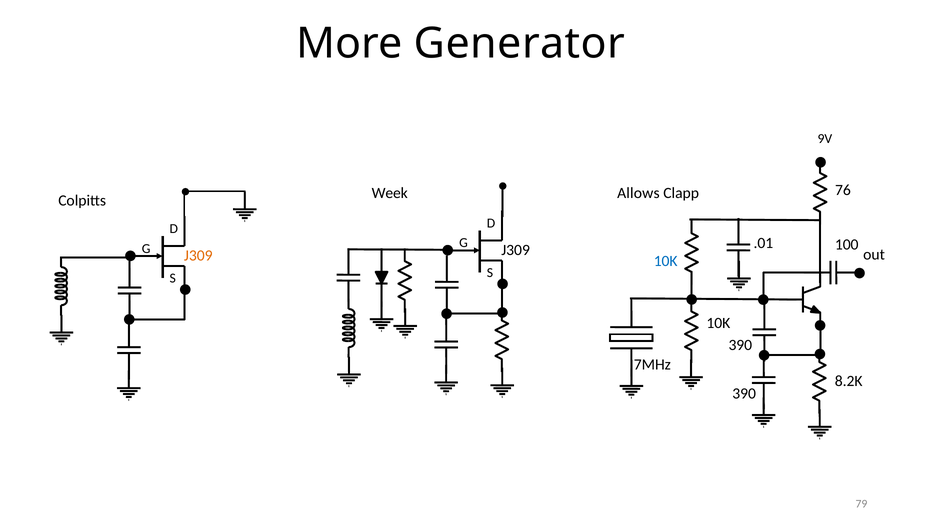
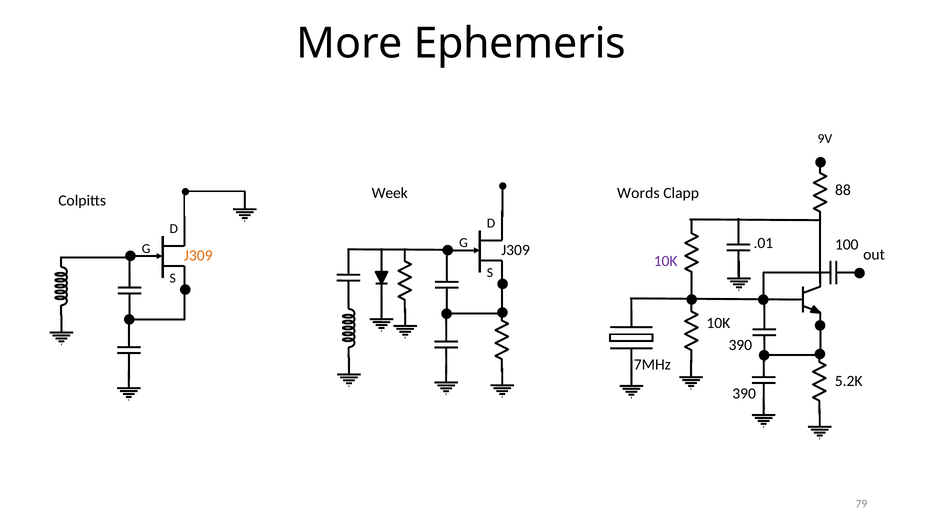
Generator: Generator -> Ephemeris (520, 44)
Allows: Allows -> Words (638, 193)
76: 76 -> 88 (843, 190)
10K colour: blue -> purple (666, 261)
8.2K: 8.2K -> 5.2K (849, 381)
